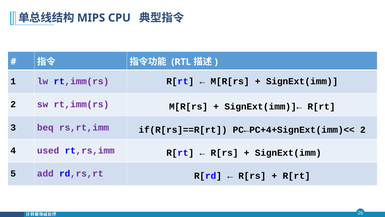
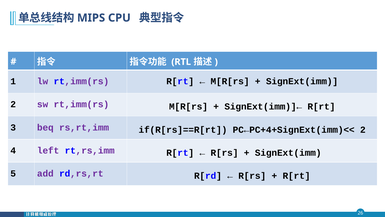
used: used -> left (48, 150)
